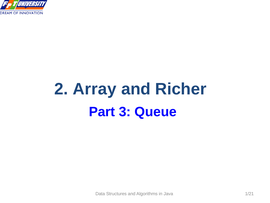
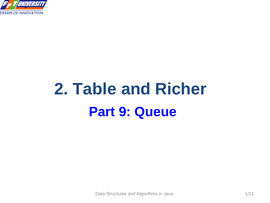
Array: Array -> Table (95, 89)
3: 3 -> 9 (125, 112)
